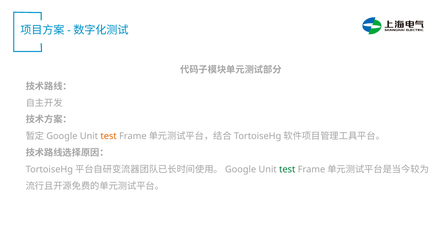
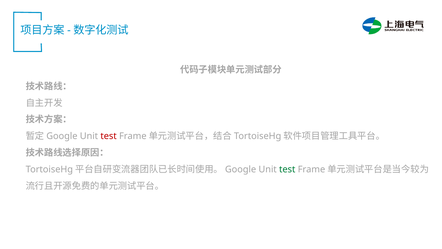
test colour: orange -> red (109, 136)
